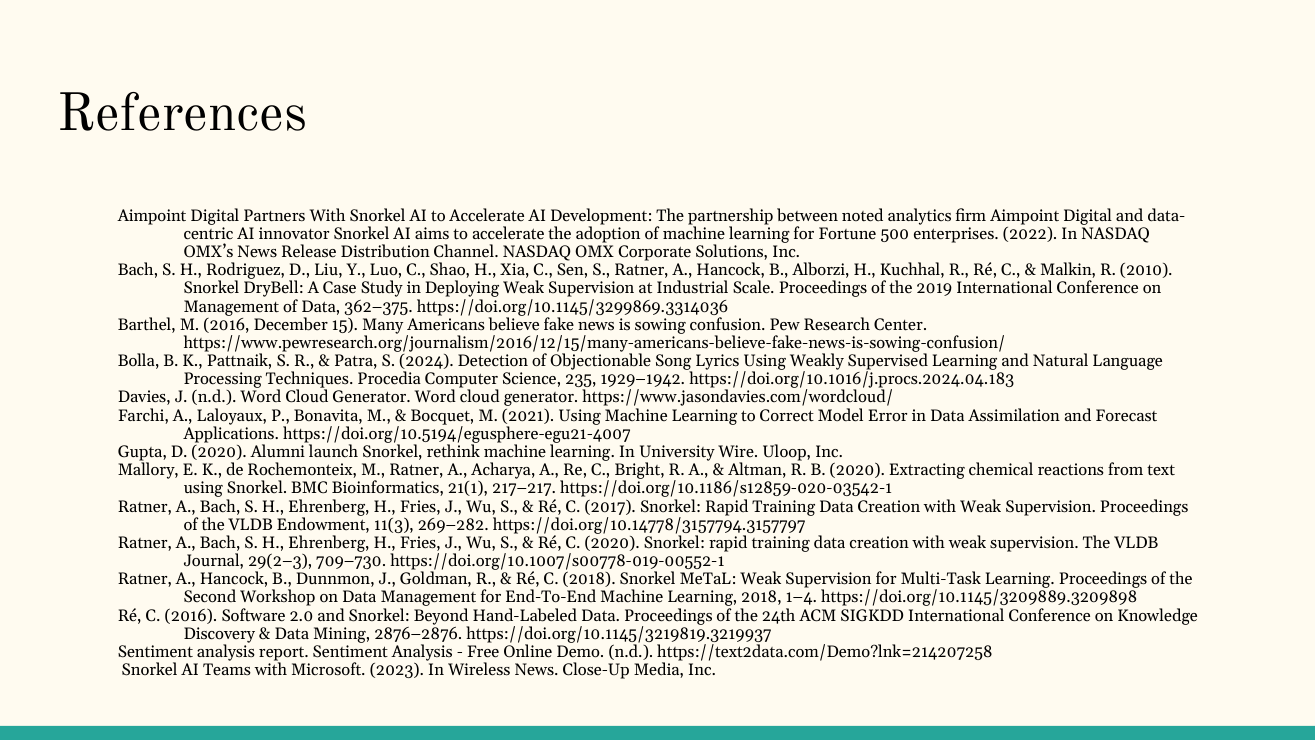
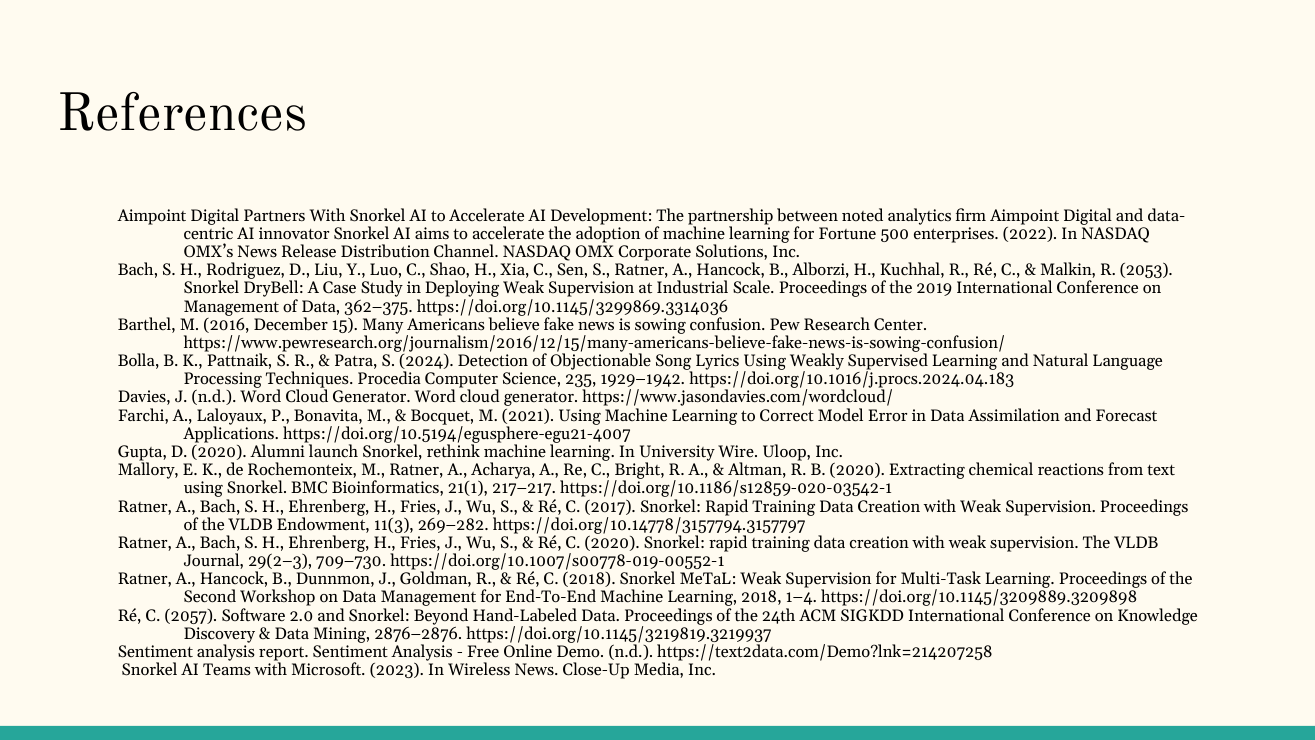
2010: 2010 -> 2053 (1146, 270)
C 2016: 2016 -> 2057 (191, 615)
